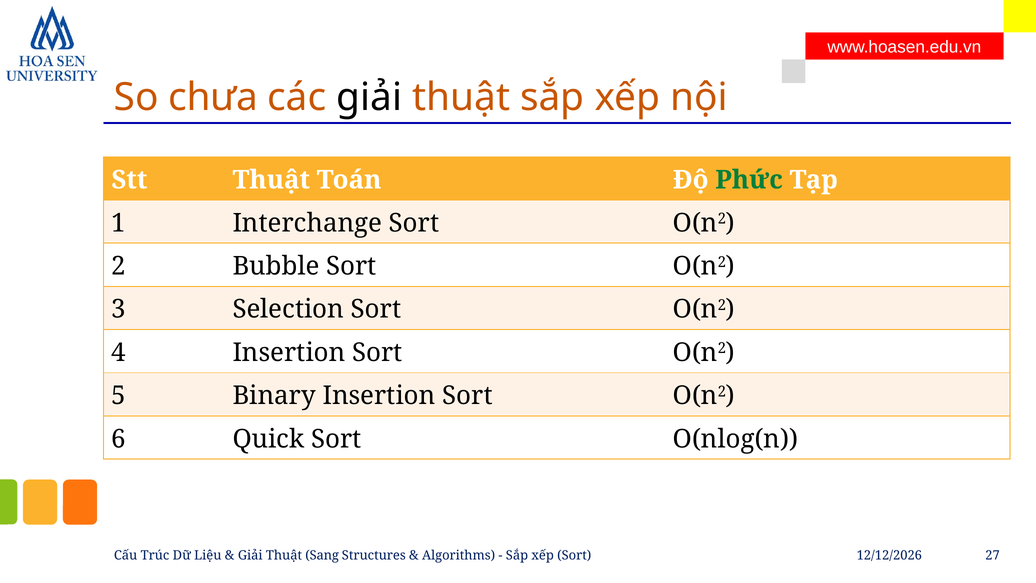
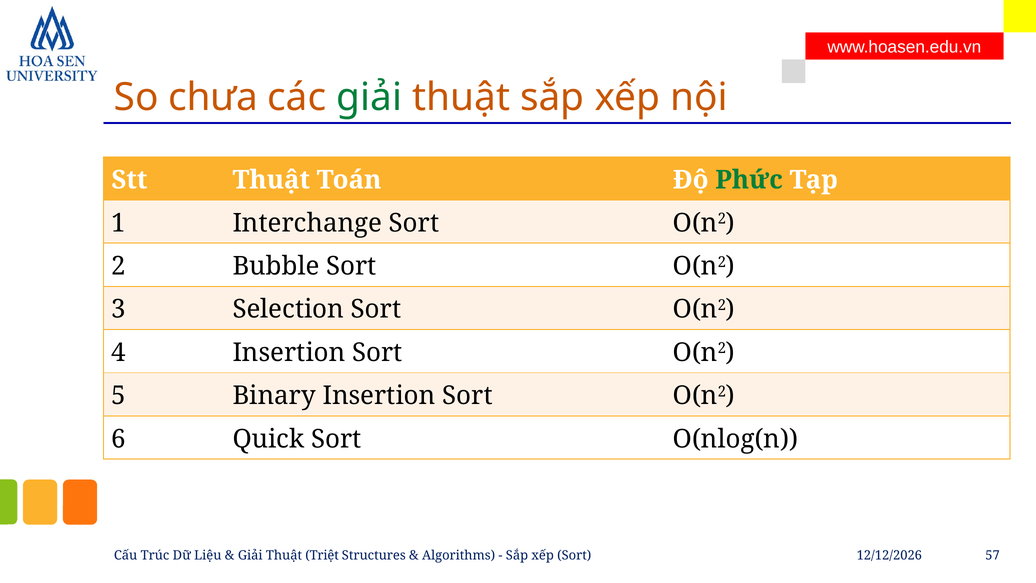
giải colour: black -> green (369, 97)
Sang: Sang -> Triệt (322, 555)
27: 27 -> 57 (993, 555)
